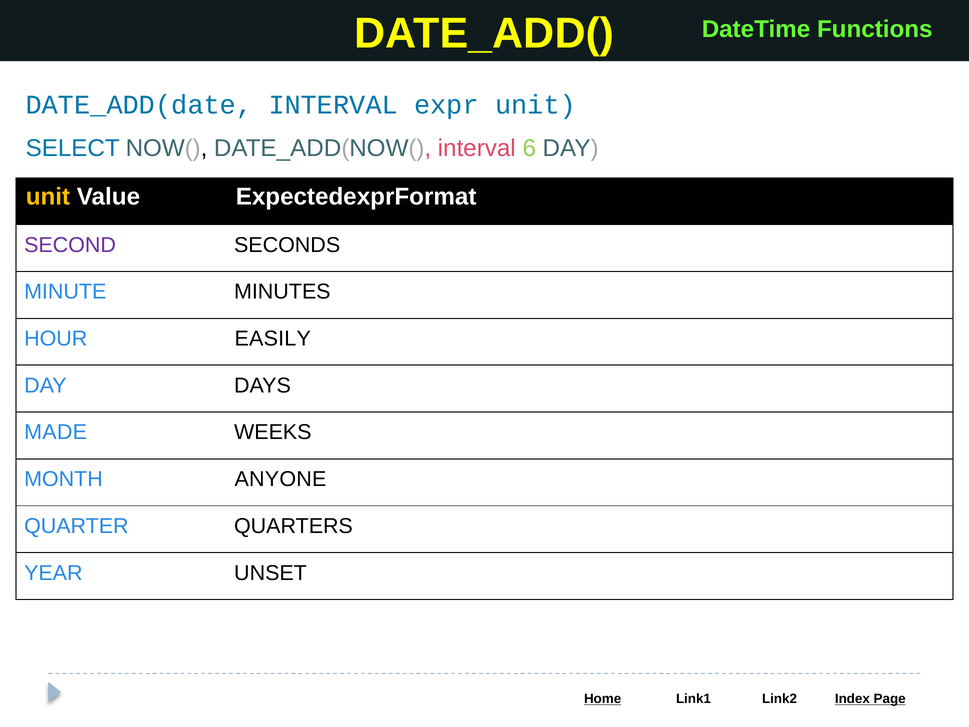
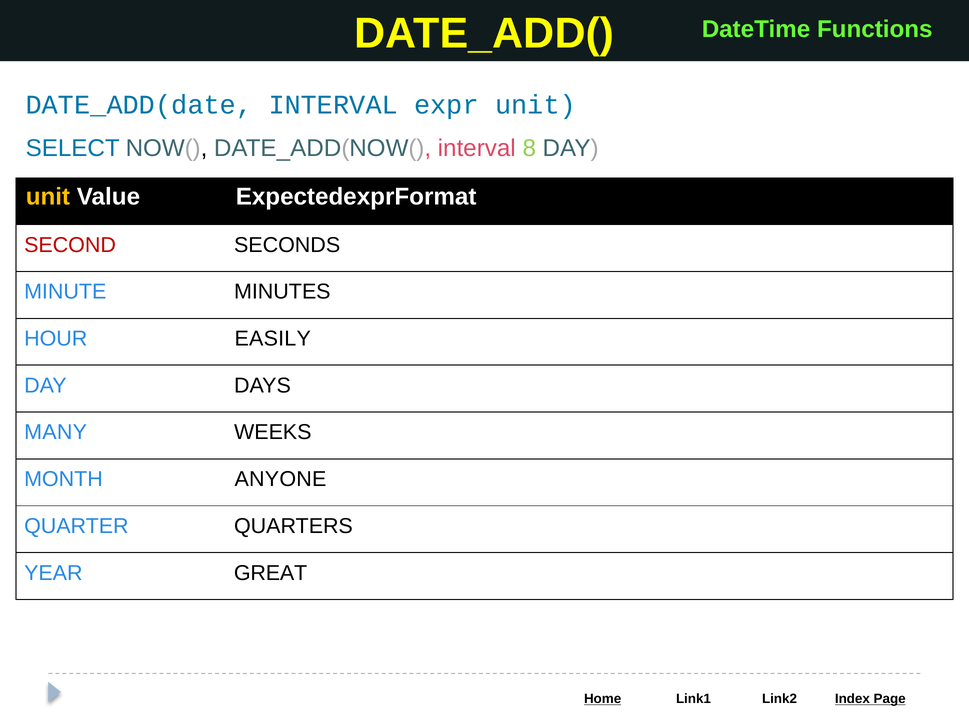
6: 6 -> 8 (529, 148)
SECOND colour: purple -> red (70, 245)
MADE: MADE -> MANY (56, 432)
UNSET: UNSET -> GREAT (271, 573)
